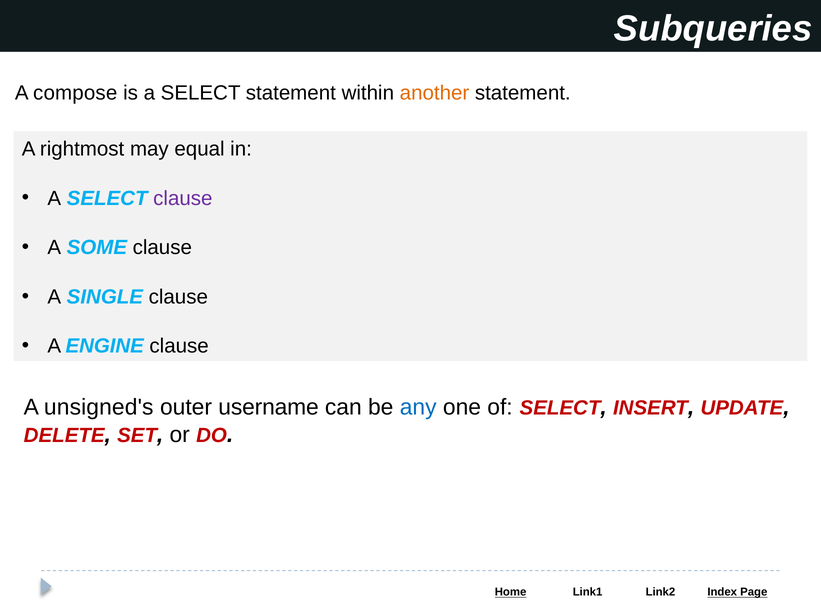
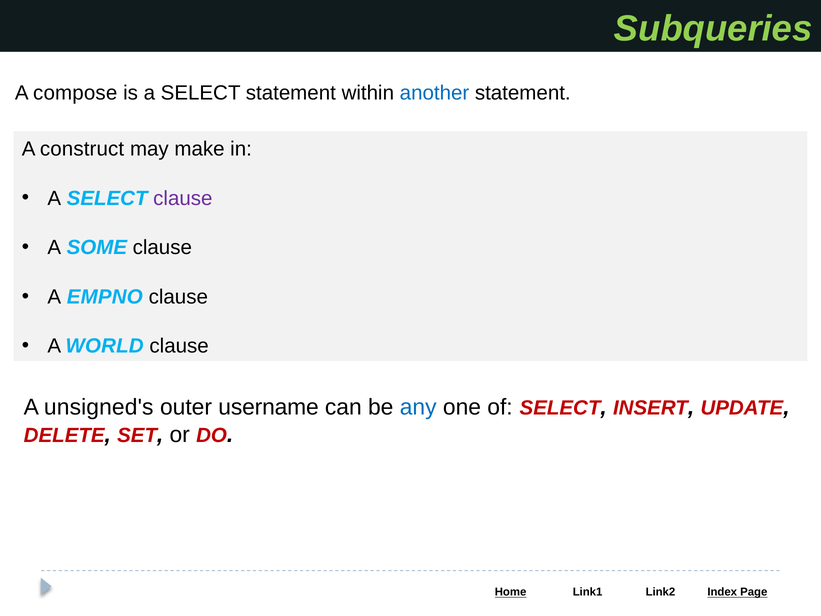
Subqueries colour: white -> light green (713, 28)
another colour: orange -> blue (435, 93)
rightmost: rightmost -> construct (82, 149)
equal: equal -> make (200, 149)
SINGLE: SINGLE -> EMPNO (105, 297)
ENGINE: ENGINE -> WORLD (105, 346)
